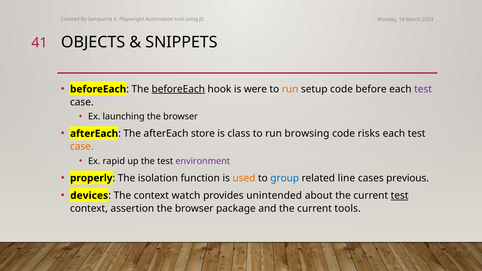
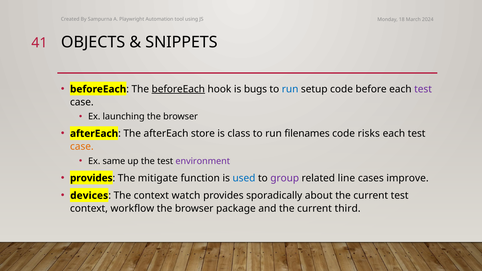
were: were -> bugs (255, 89)
run colour: orange -> blue (290, 89)
browsing: browsing -> filenames (307, 134)
rapid: rapid -> same (114, 161)
properly: properly -> provides (91, 178)
isolation: isolation -> mitigate (158, 178)
used colour: orange -> blue (244, 178)
group colour: blue -> purple (285, 178)
previous: previous -> improve (407, 178)
unintended: unintended -> sporadically (274, 196)
test underline: present -> none (400, 196)
assertion: assertion -> workflow (132, 209)
tools: tools -> third (348, 209)
